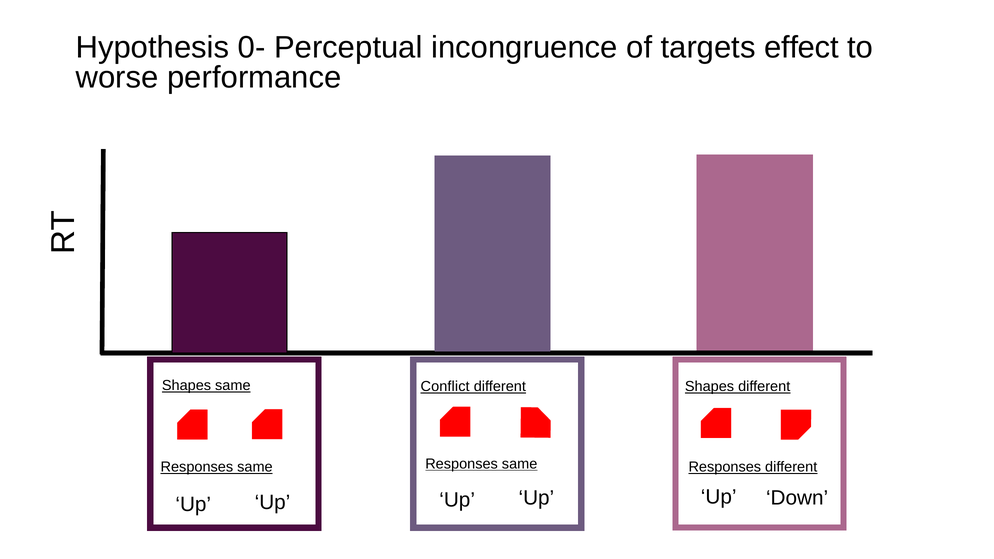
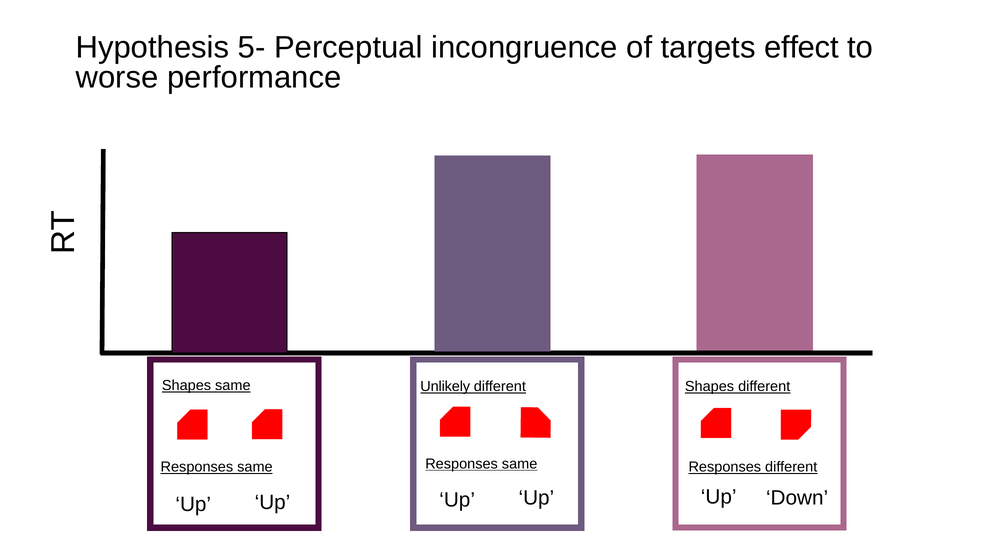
0-: 0- -> 5- (252, 47)
Conflict: Conflict -> Unlikely (445, 387)
